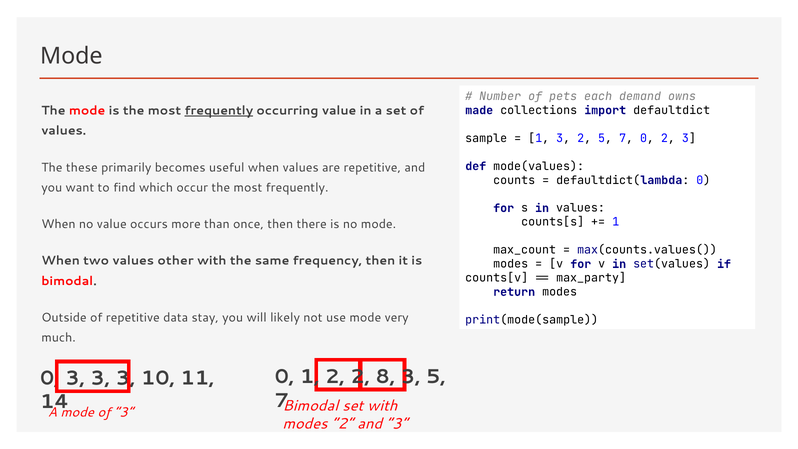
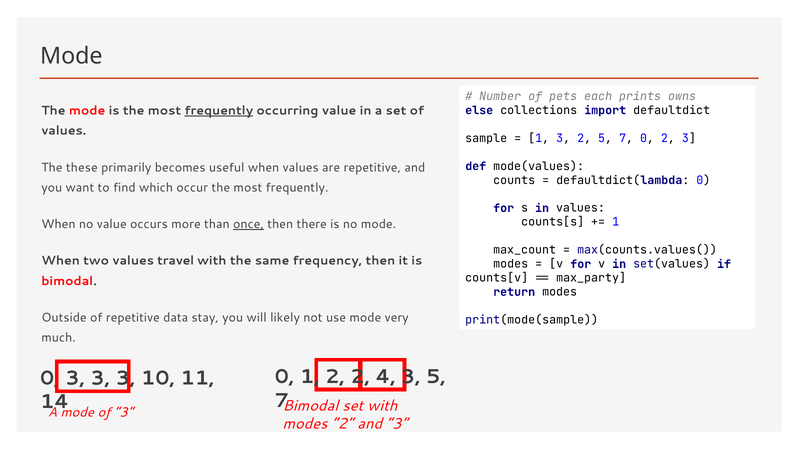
demand: demand -> prints (640, 96)
made: made -> else (479, 110)
once underline: none -> present (248, 224)
other: other -> travel (176, 261)
8: 8 -> 4 (386, 376)
